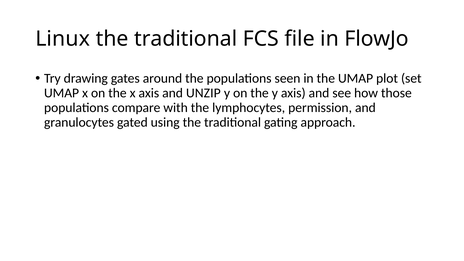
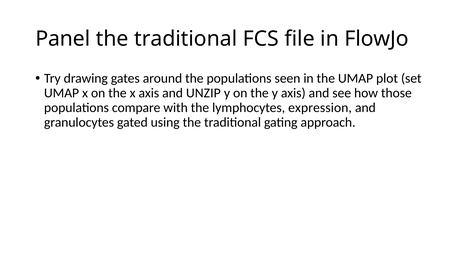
Linux: Linux -> Panel (63, 39)
permission: permission -> expression (320, 108)
